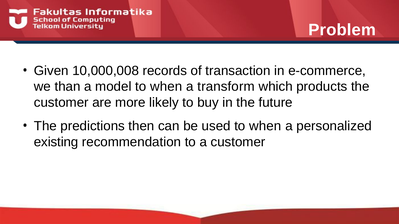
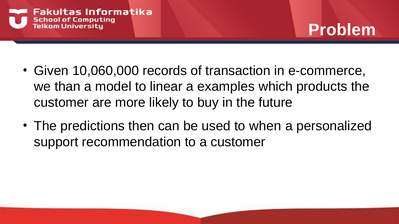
10,000,008: 10,000,008 -> 10,060,000 (106, 71)
model to when: when -> linear (166, 87)
transform: transform -> examples (226, 87)
existing: existing -> support (56, 142)
